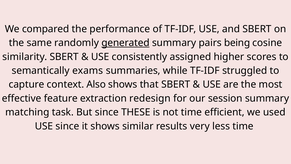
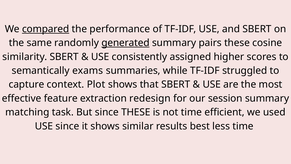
compared underline: none -> present (46, 29)
pairs being: being -> these (237, 43)
Also: Also -> Plot (96, 84)
very: very -> best (200, 126)
